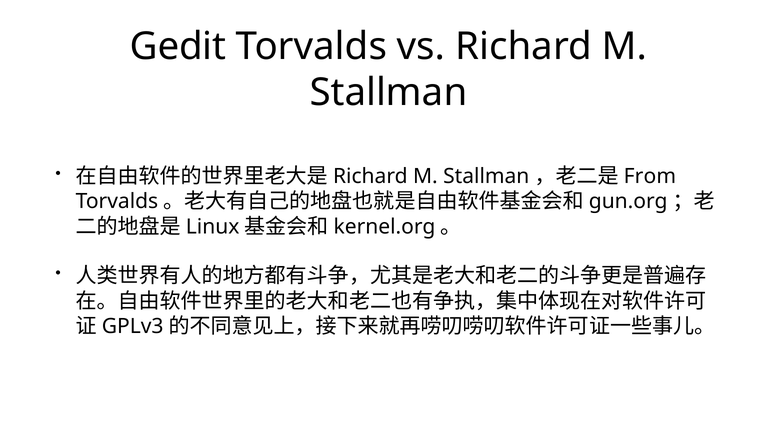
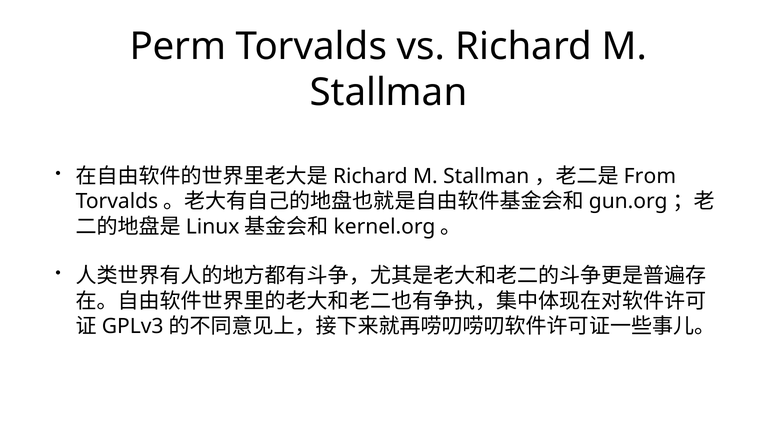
Gedit: Gedit -> Perm (178, 46)
